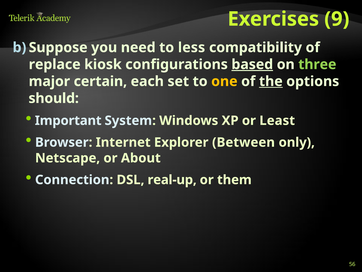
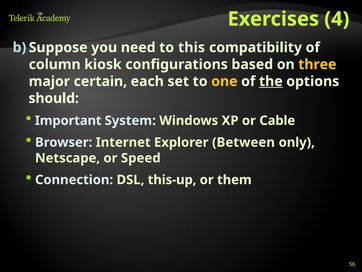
9: 9 -> 4 (337, 19)
less: less -> this (192, 47)
replace: replace -> column (55, 64)
based underline: present -> none (252, 64)
three colour: light green -> yellow (317, 64)
Least: Least -> Cable (277, 120)
About: About -> Speed (141, 158)
real-up: real-up -> this-up (172, 180)
